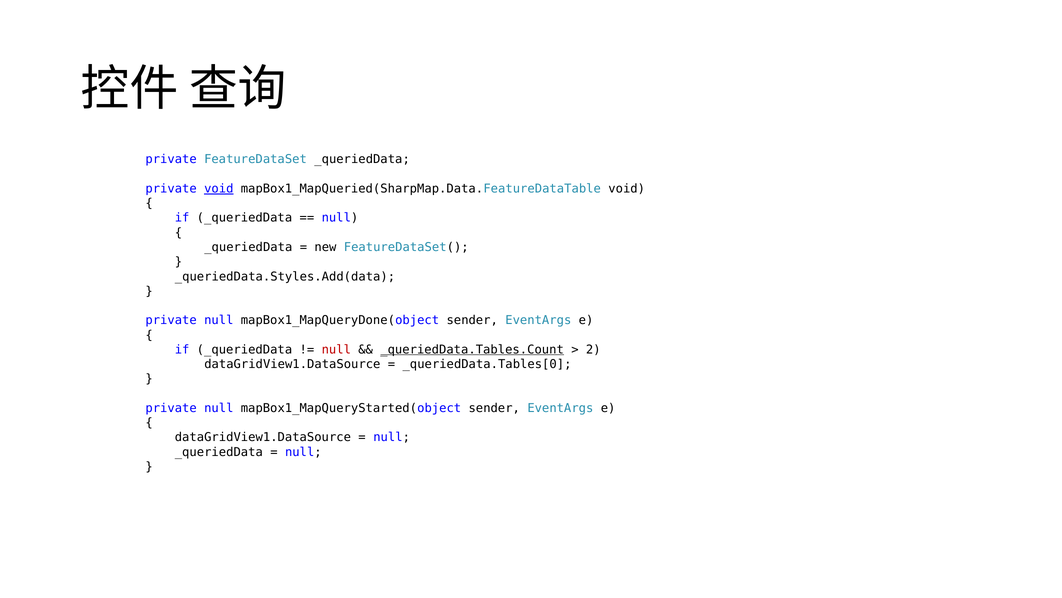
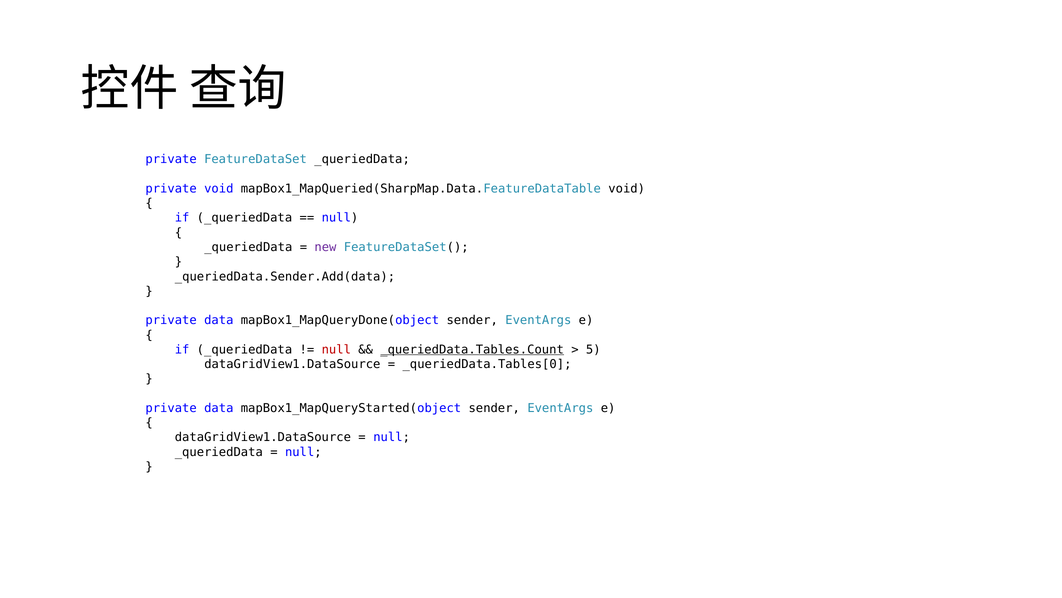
void underline: present -> none (219, 189)
new colour: black -> purple (325, 247)
_queriedData.Styles.Add(data: _queriedData.Styles.Add(data -> _queriedData.Sender.Add(data (285, 276)
null: null -> data (219, 320)
2: 2 -> 5 (593, 349)
null: null -> data (219, 408)
